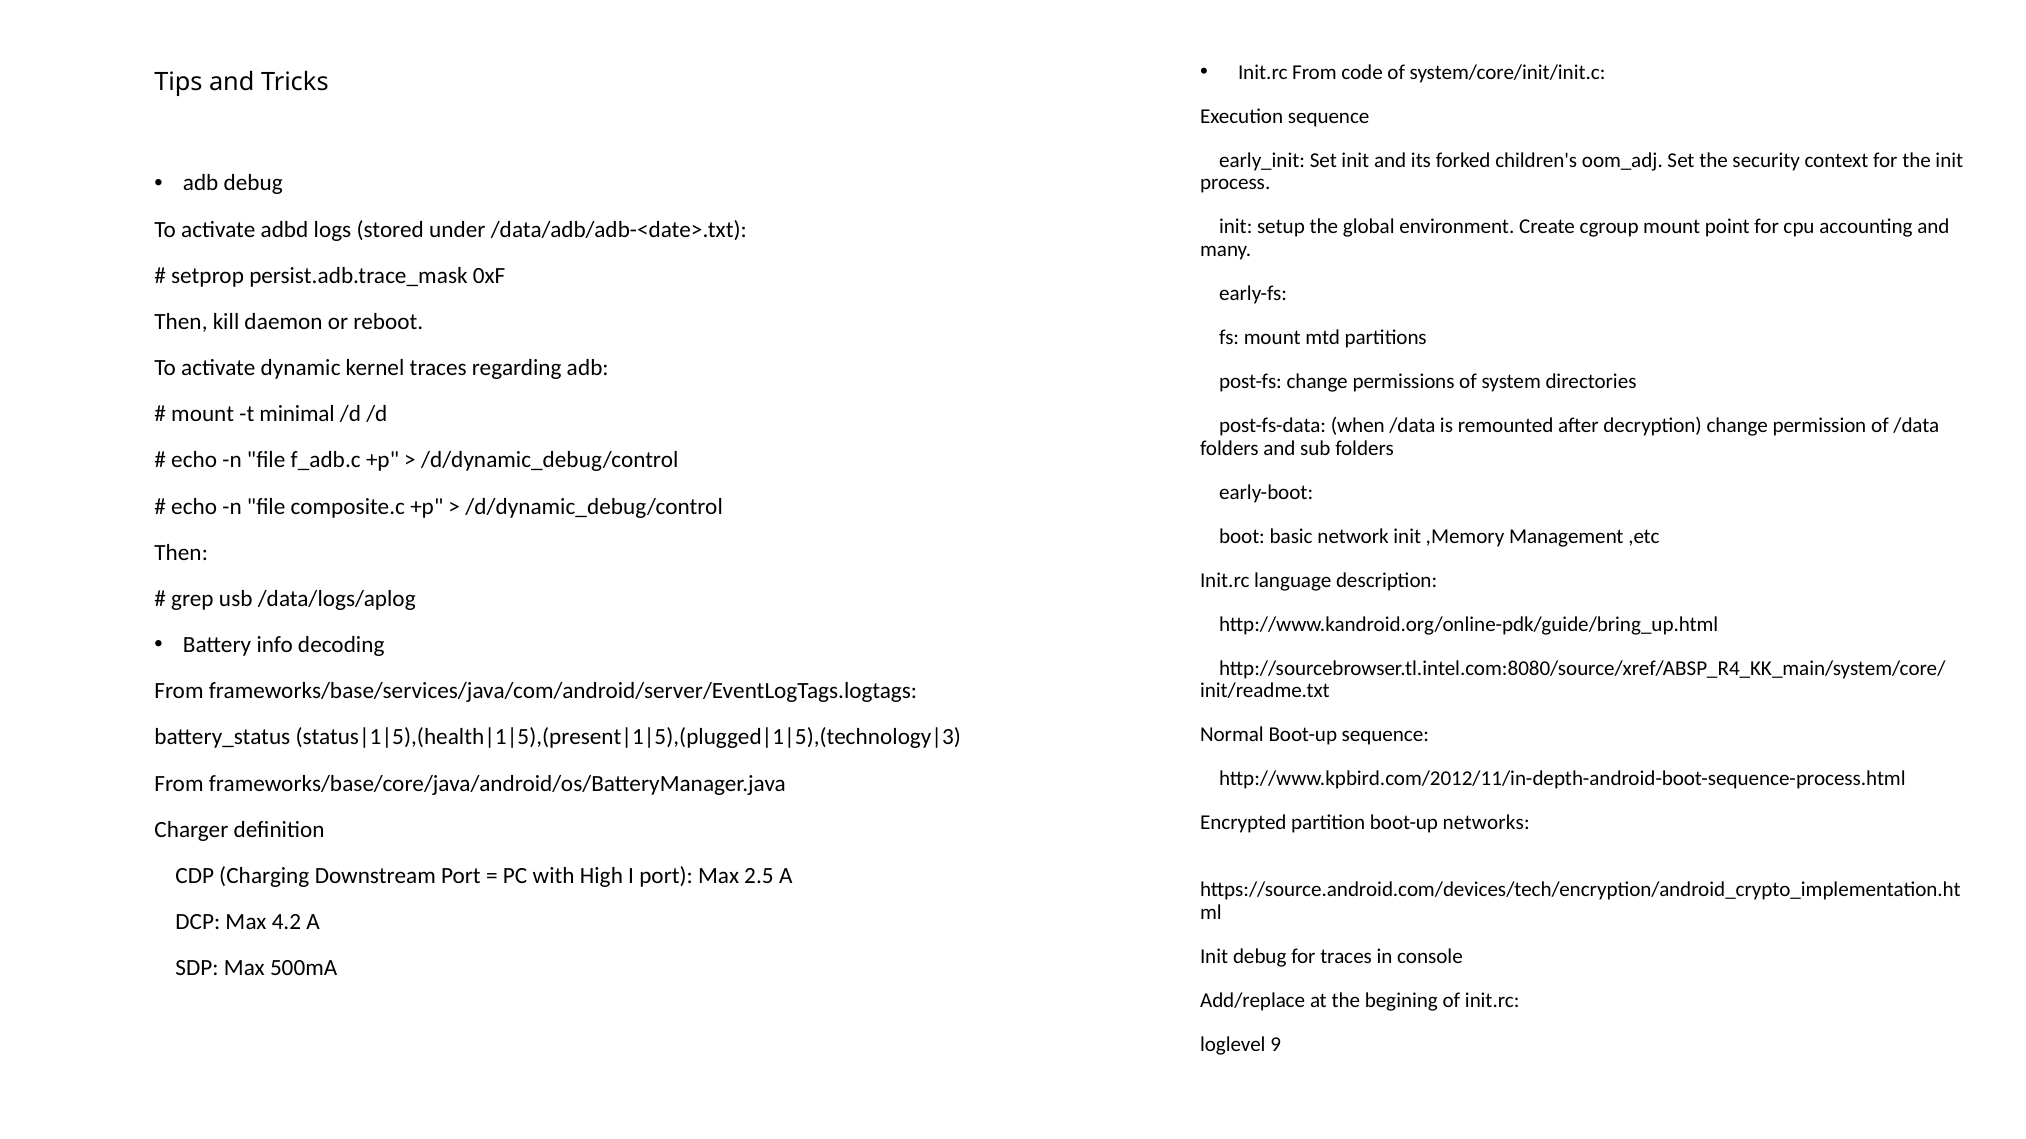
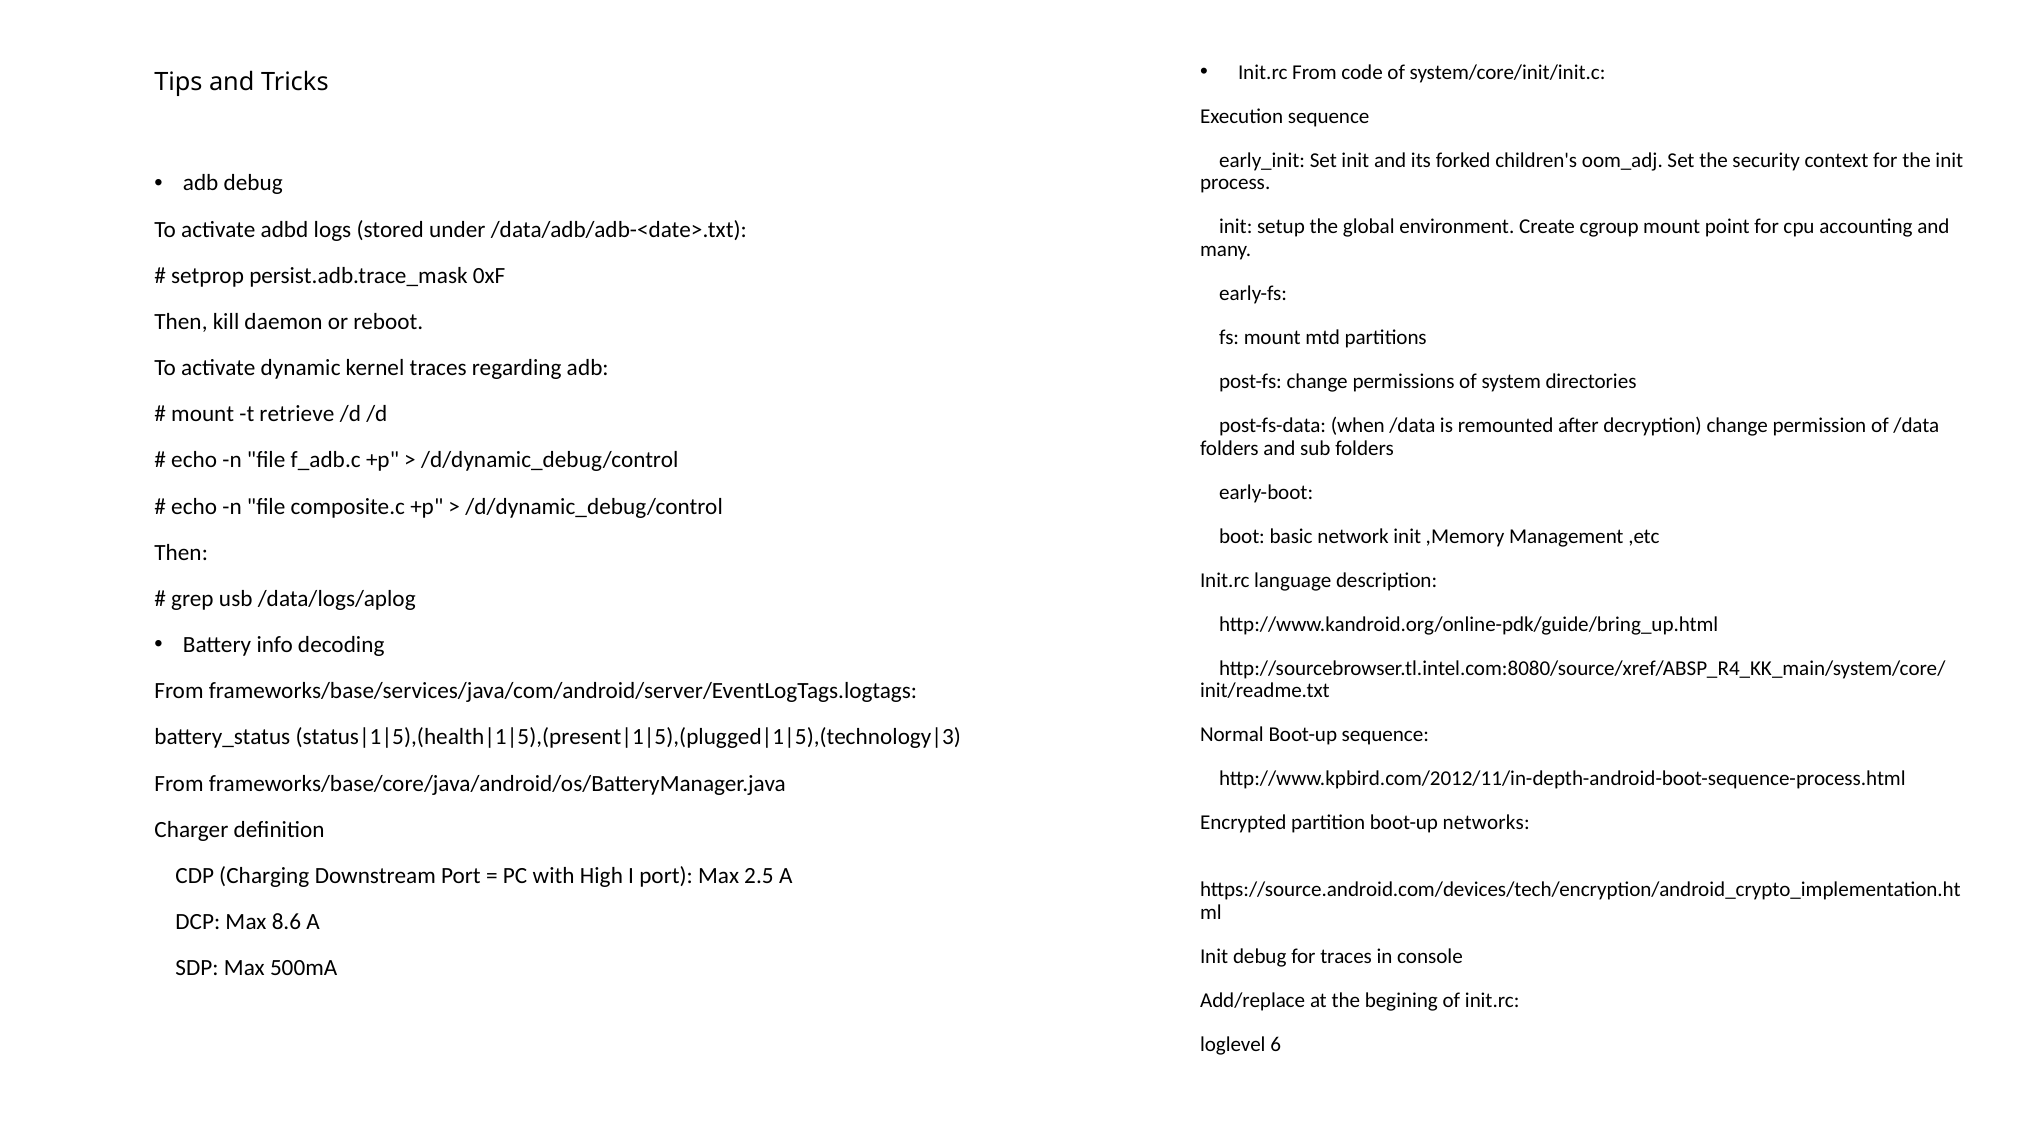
minimal: minimal -> retrieve (297, 414)
4.2: 4.2 -> 8.6 (286, 922)
9: 9 -> 6 (1276, 1045)
